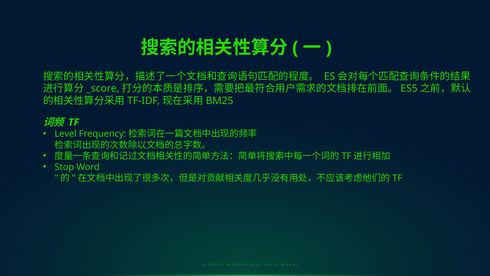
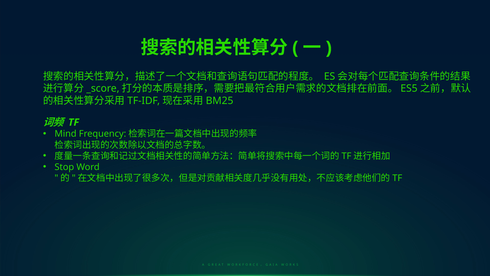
Level: Level -> Mind (66, 134)
